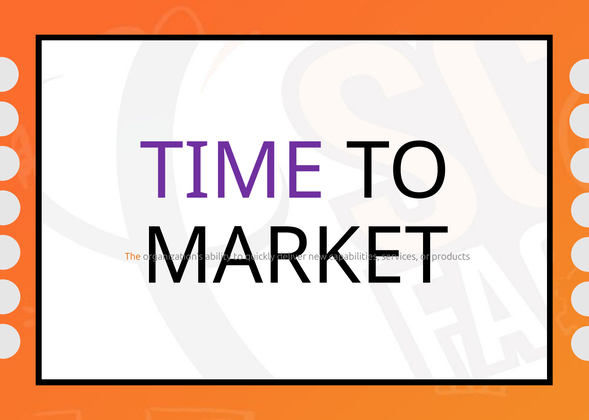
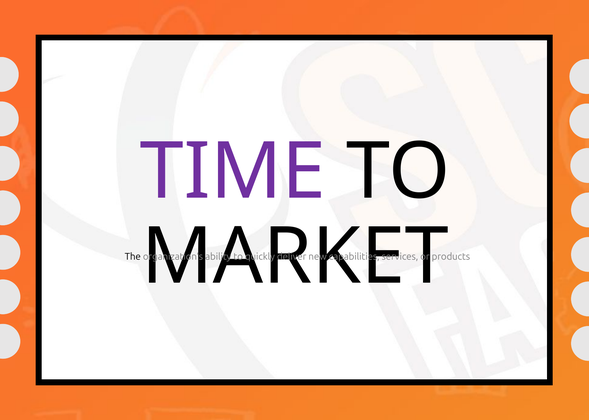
The colour: orange -> black (133, 257)
